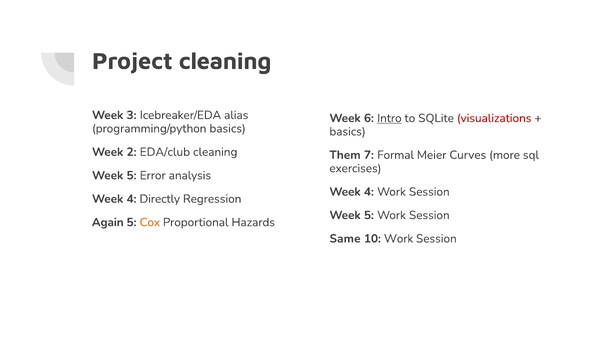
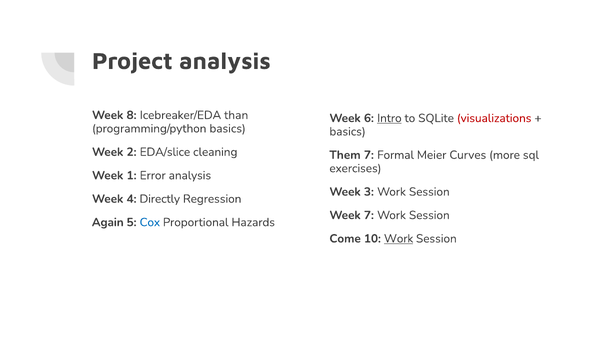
Project cleaning: cleaning -> analysis (225, 61)
3: 3 -> 8 (132, 115)
alias: alias -> than (236, 115)
EDA/club: EDA/club -> EDA/slice (165, 152)
5: 5 -> 1 (132, 176)
4: 4 -> 3 (369, 192)
5: 5 -> 7 (369, 215)
Cox colour: orange -> blue (150, 222)
Same: Same -> Come (345, 239)
Work underline: none -> present (399, 239)
